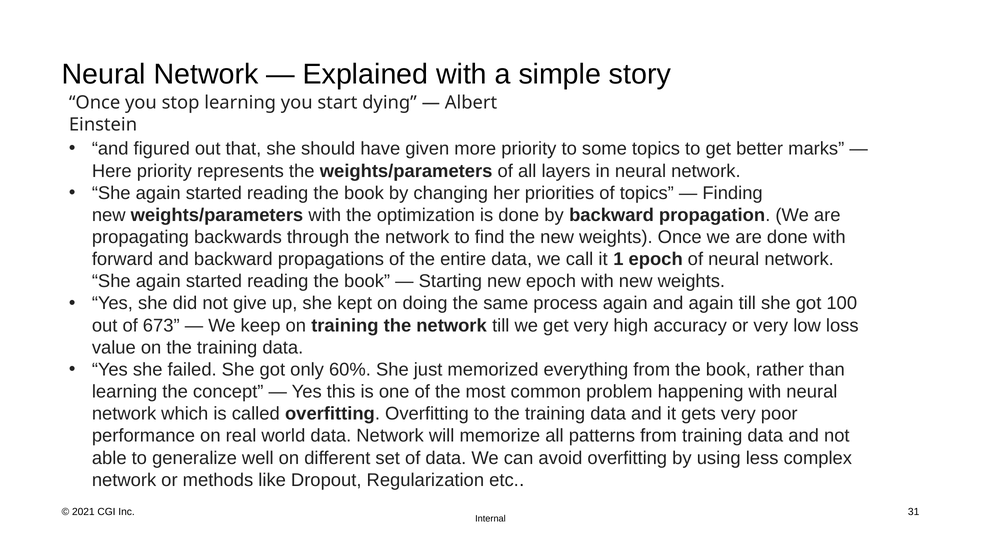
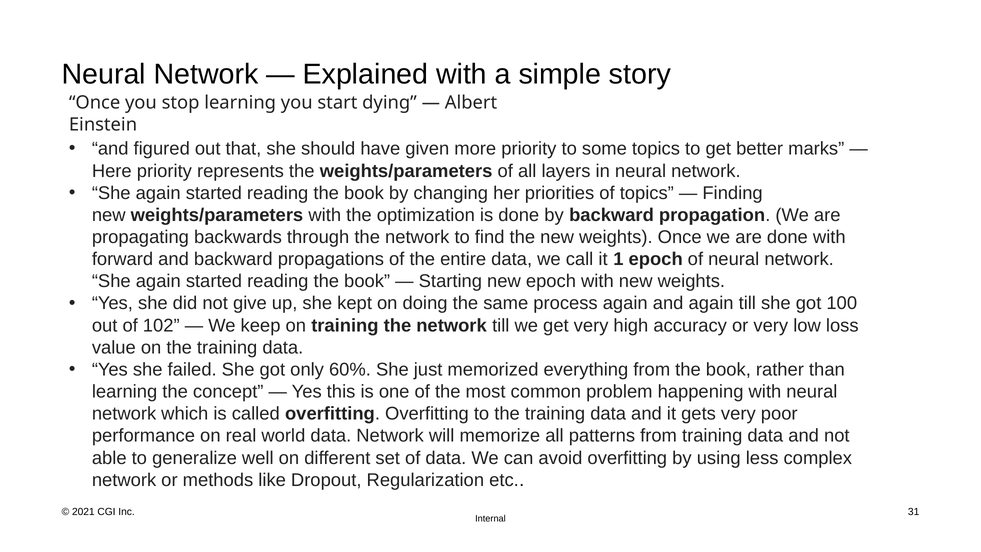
673: 673 -> 102 (161, 325)
